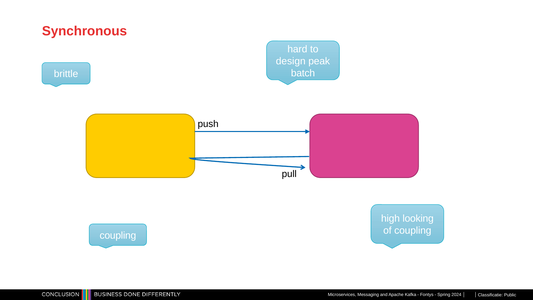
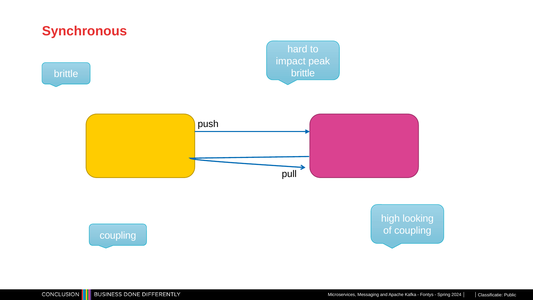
design: design -> impact (291, 61)
batch: batch -> brittle (303, 73)
